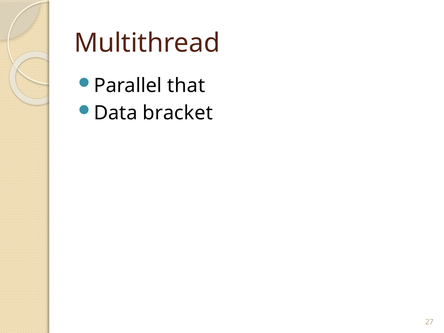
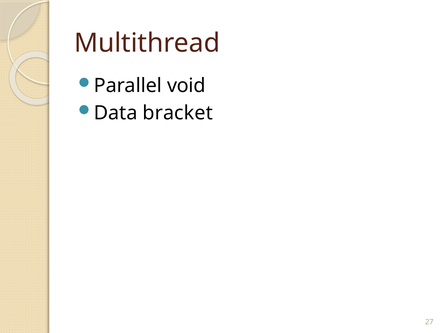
that: that -> void (186, 86)
